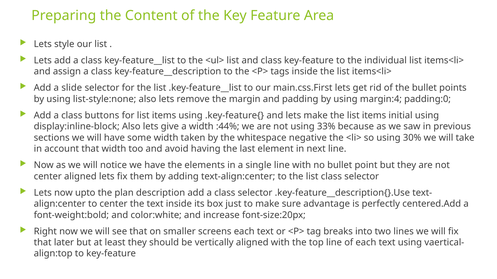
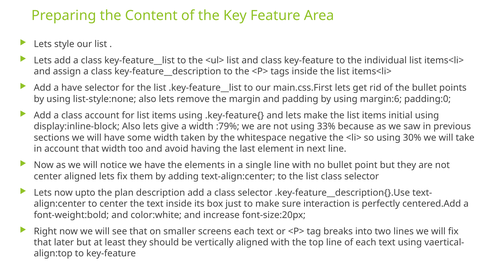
a slide: slide -> have (72, 88)
margin:4: margin:4 -> margin:6 (381, 99)
class buttons: buttons -> account (102, 116)
:44%: :44% -> :79% (228, 127)
advantage: advantage -> interaction (327, 204)
